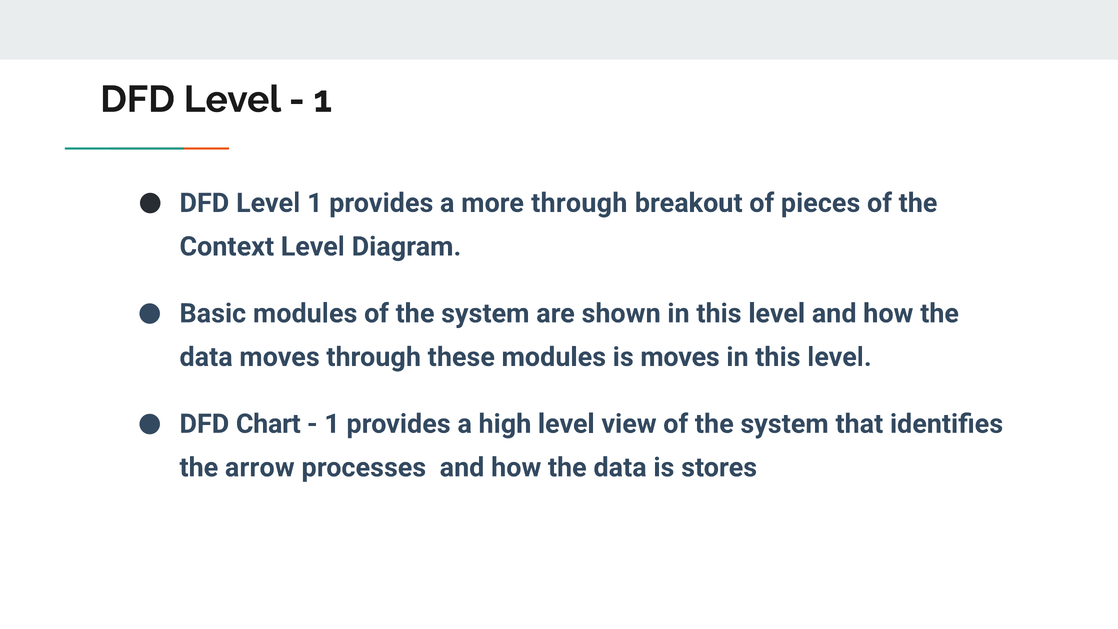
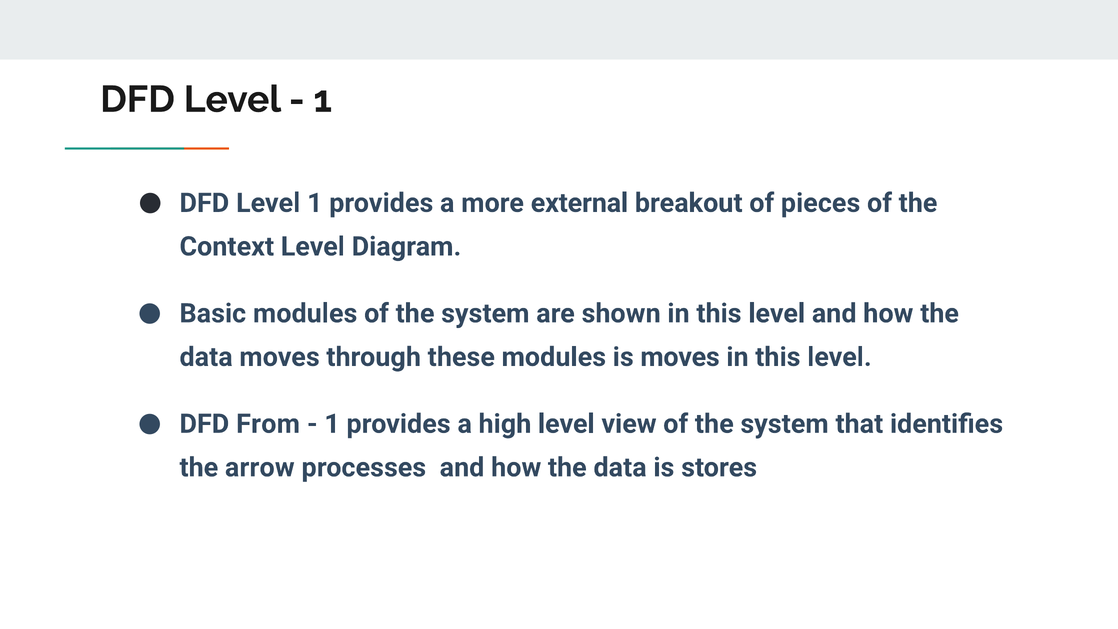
more through: through -> external (579, 203)
Chart: Chart -> From (268, 424)
